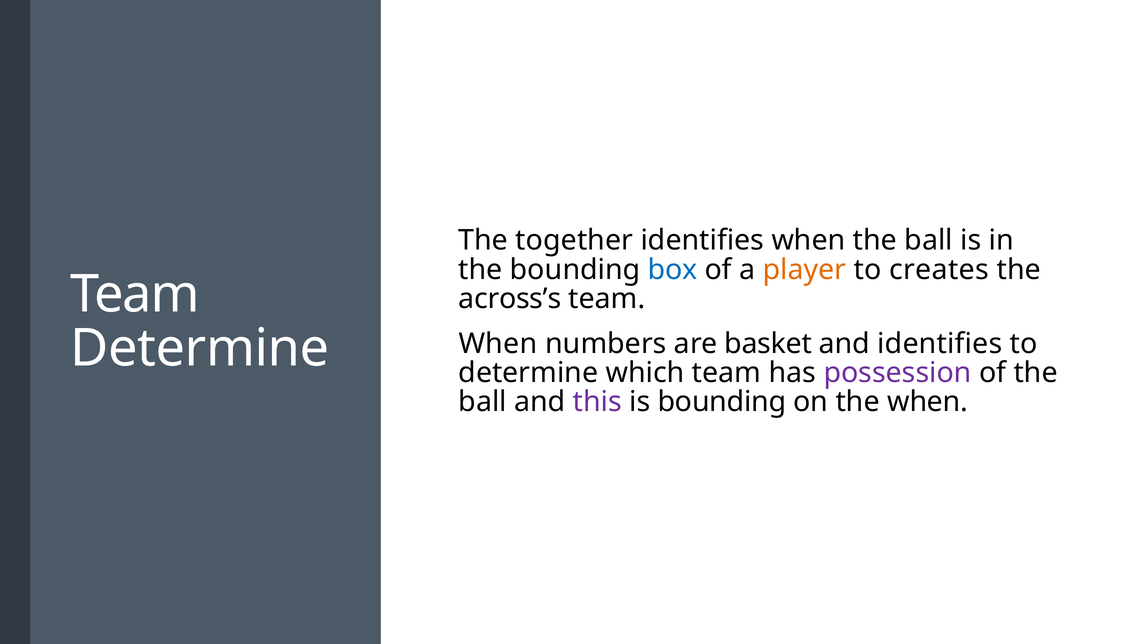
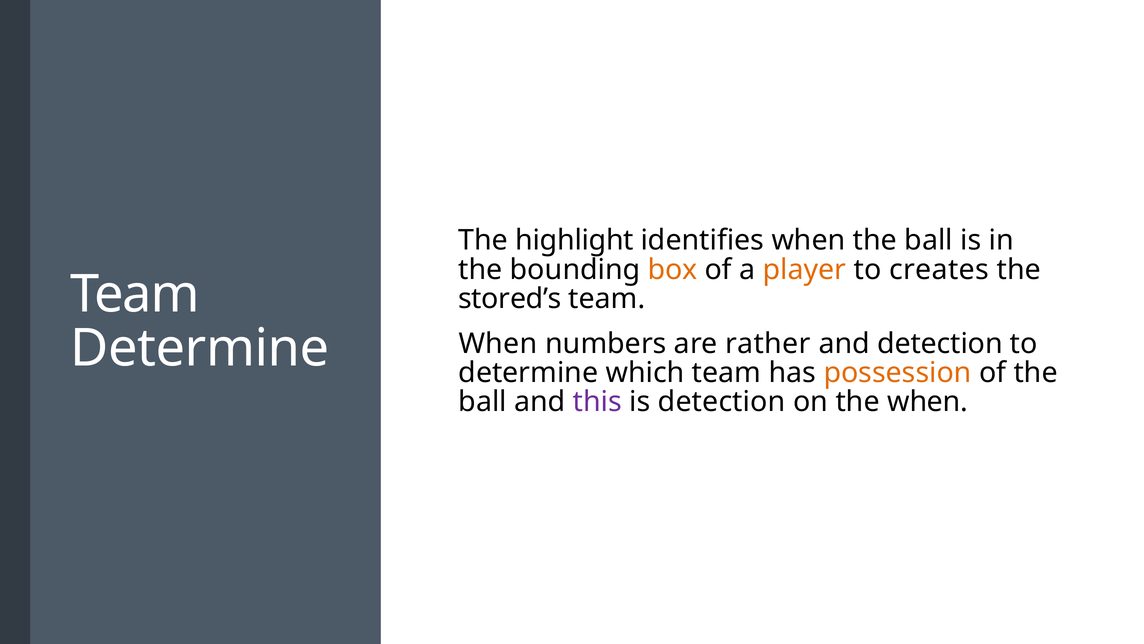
together: together -> highlight (575, 240)
box colour: blue -> orange (673, 269)
across’s: across’s -> stored’s (510, 299)
basket: basket -> rather (768, 343)
and identifies: identifies -> detection (940, 343)
possession colour: purple -> orange (898, 373)
is bounding: bounding -> detection (722, 402)
